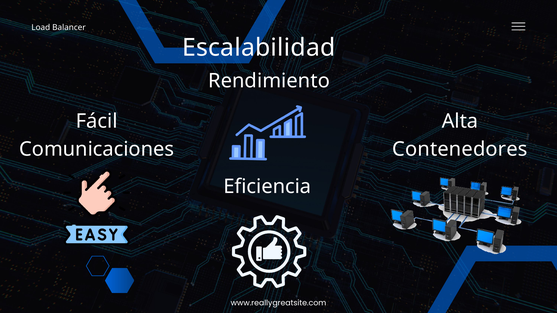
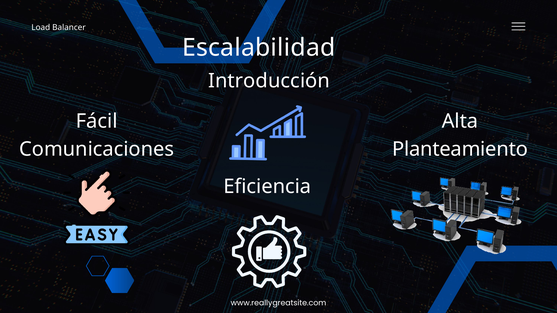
Rendimiento: Rendimiento -> Introducción (269, 81)
Contenedores: Contenedores -> Planteamiento (460, 149)
